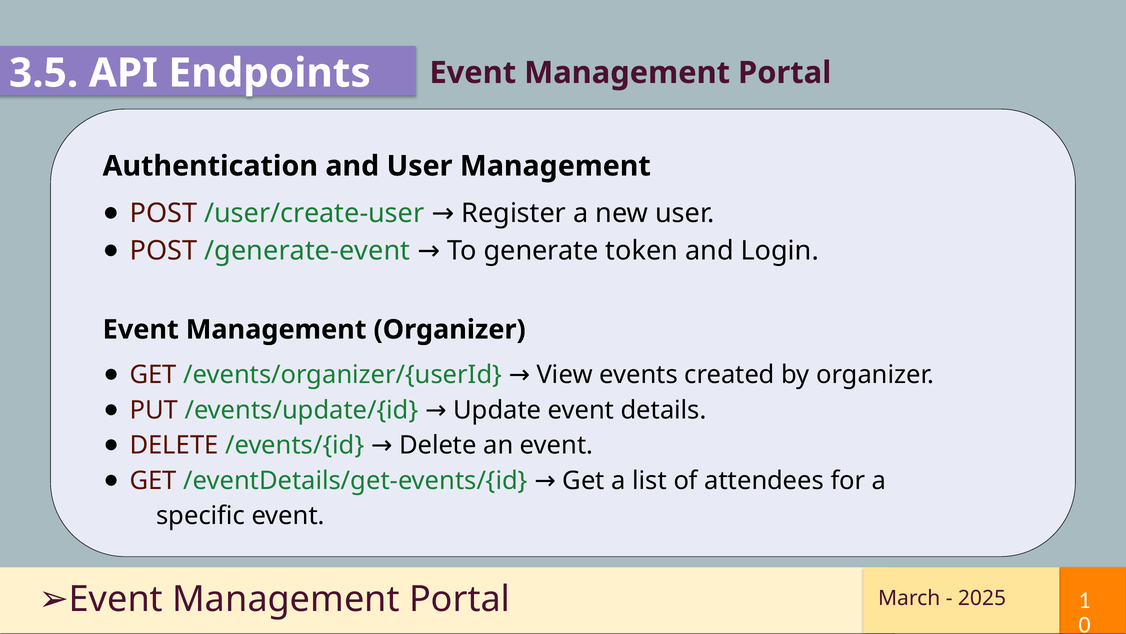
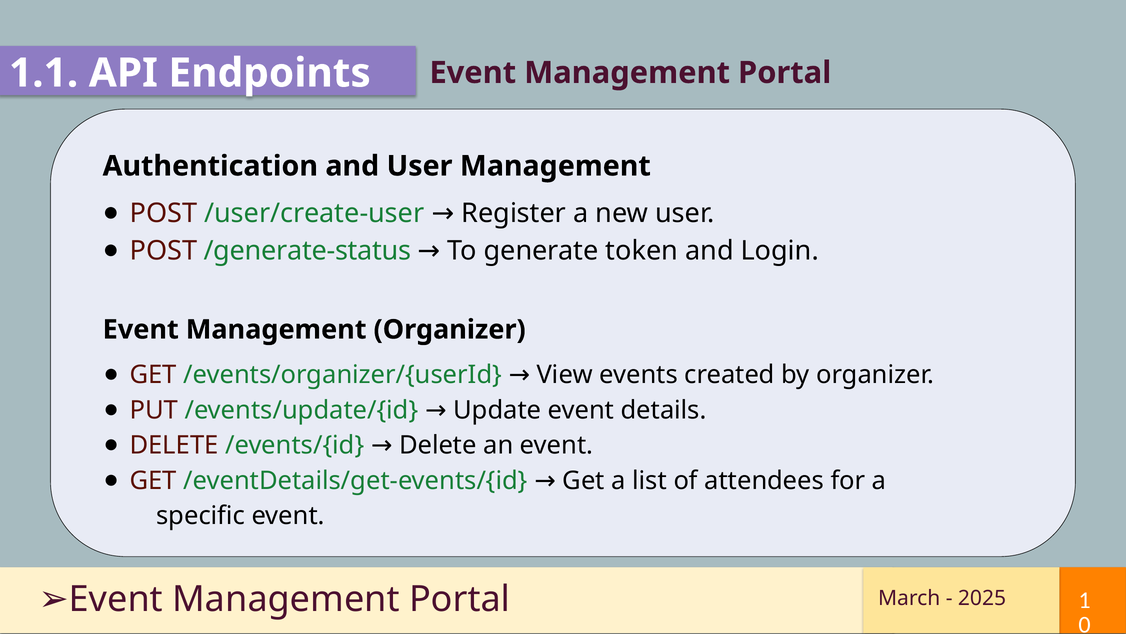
3.5: 3.5 -> 1.1 (44, 73)
/generate-event: /generate-event -> /generate-status (307, 250)
